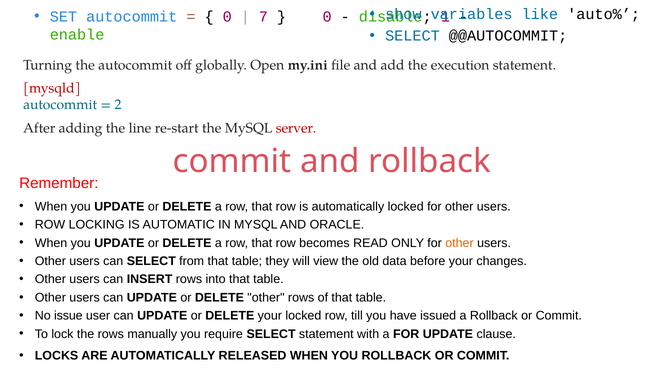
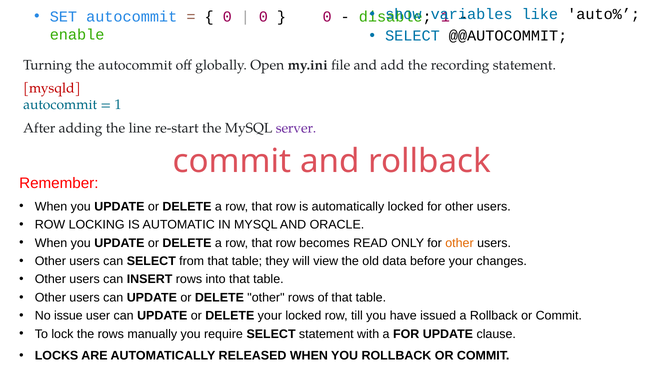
7: 7 -> 0 (263, 17)
execution: execution -> recording (460, 65)
2: 2 -> 1 (118, 105)
server colour: red -> purple (296, 128)
